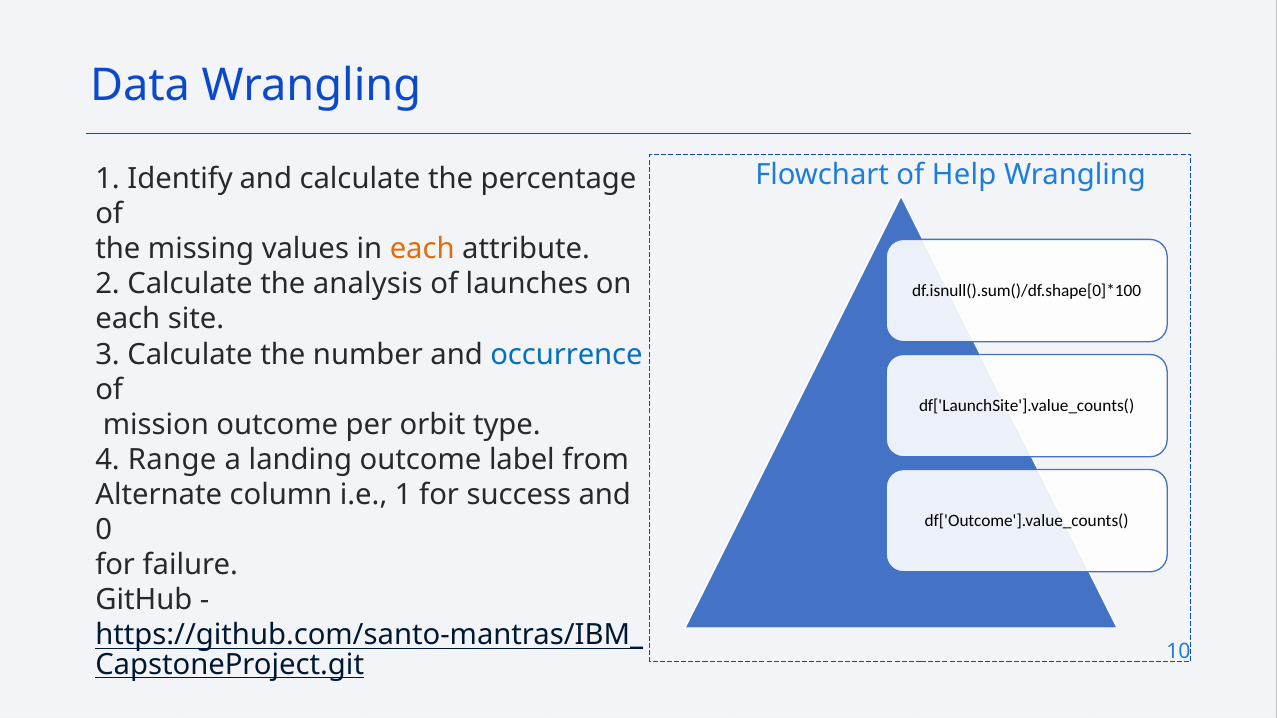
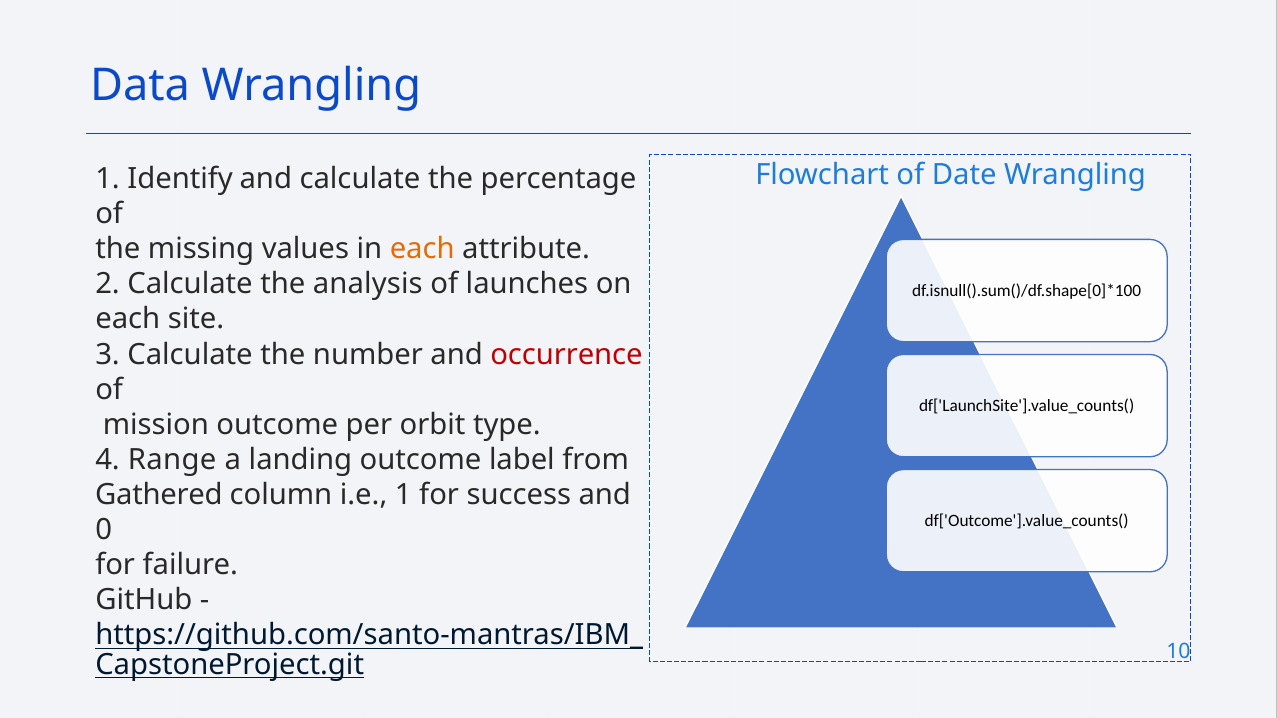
Help: Help -> Date (964, 175)
occurrence colour: blue -> red (567, 355)
Alternate: Alternate -> Gathered (159, 495)
